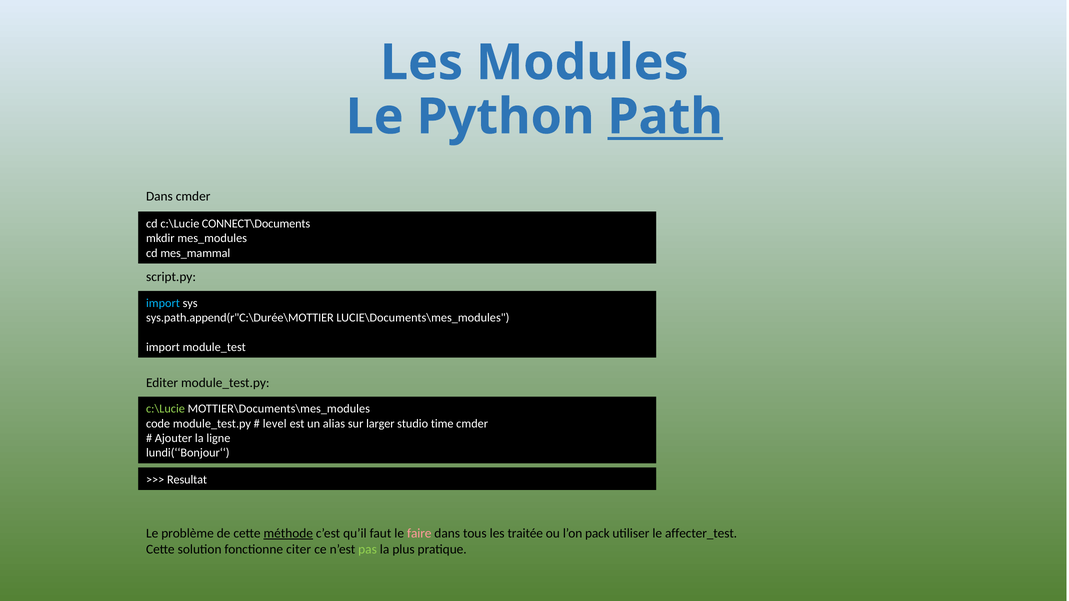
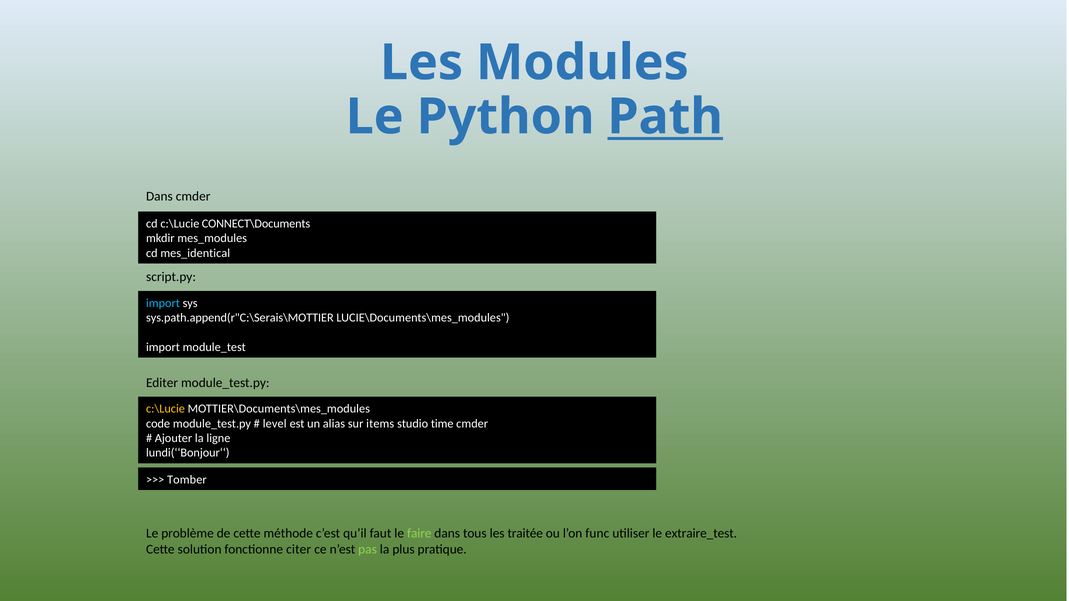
mes_mammal: mes_mammal -> mes_identical (195, 253)
sys.path.append(r"C:\Durée\MOTTIER: sys.path.append(r"C:\Durée\MOTTIER -> sys.path.append(r"C:\Serais\MOTTIER (240, 318)
c:\Lucie colour: light green -> yellow (165, 409)
larger: larger -> items (380, 424)
Resultat: Resultat -> Tomber (187, 480)
méthode underline: present -> none (288, 534)
faire colour: pink -> light green (419, 534)
pack: pack -> func (597, 534)
affecter_test: affecter_test -> extraire_test (701, 534)
